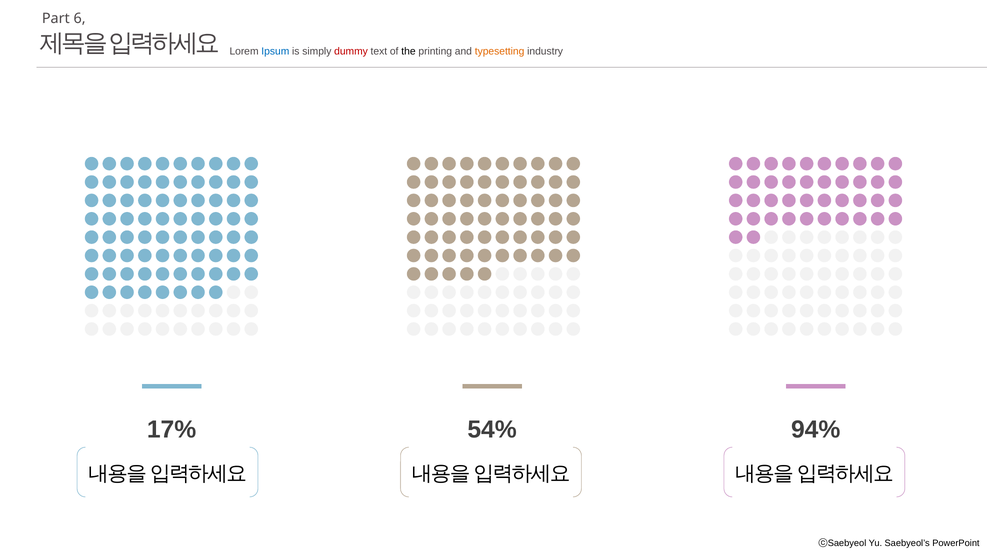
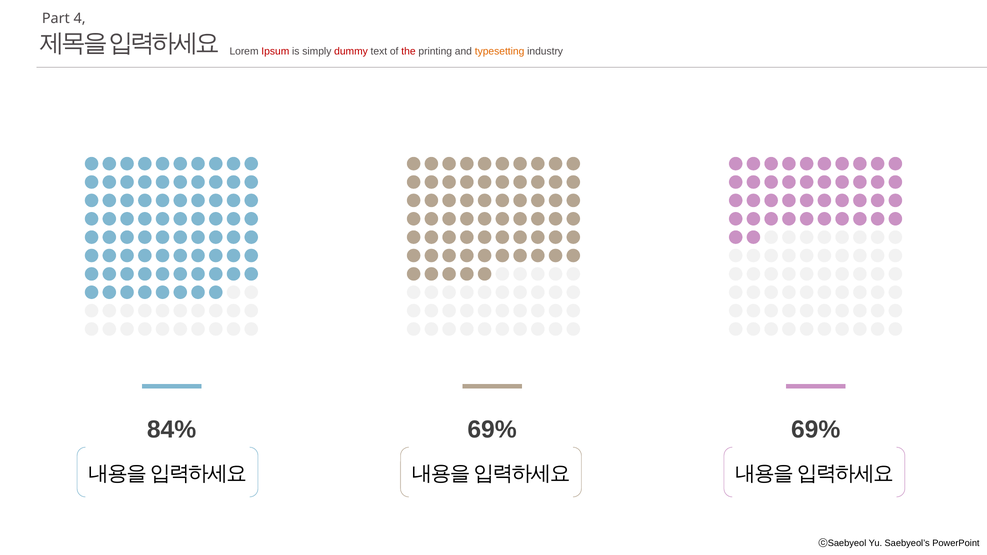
6: 6 -> 4 (80, 18)
Ipsum colour: blue -> red (275, 51)
the colour: black -> red (408, 51)
17%: 17% -> 84% (172, 430)
54%: 54% -> 69% (492, 430)
94%: 94% -> 69% (816, 430)
